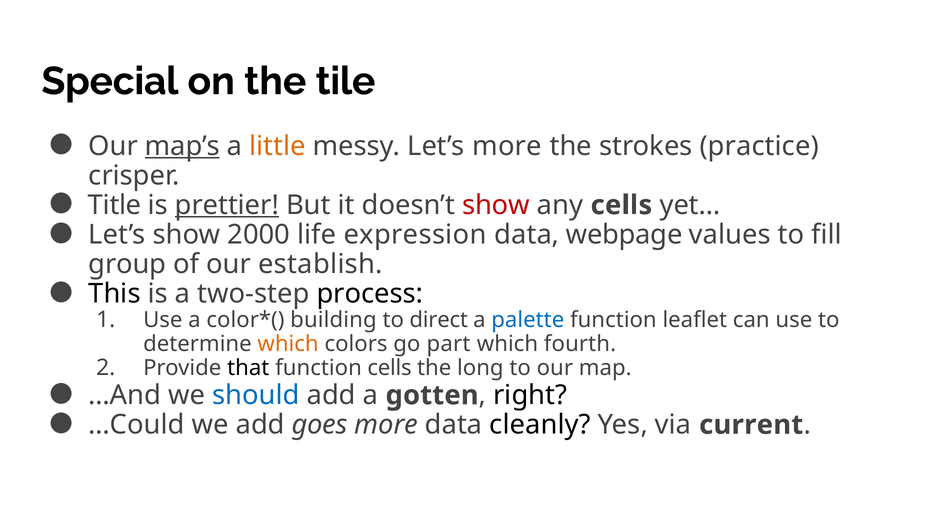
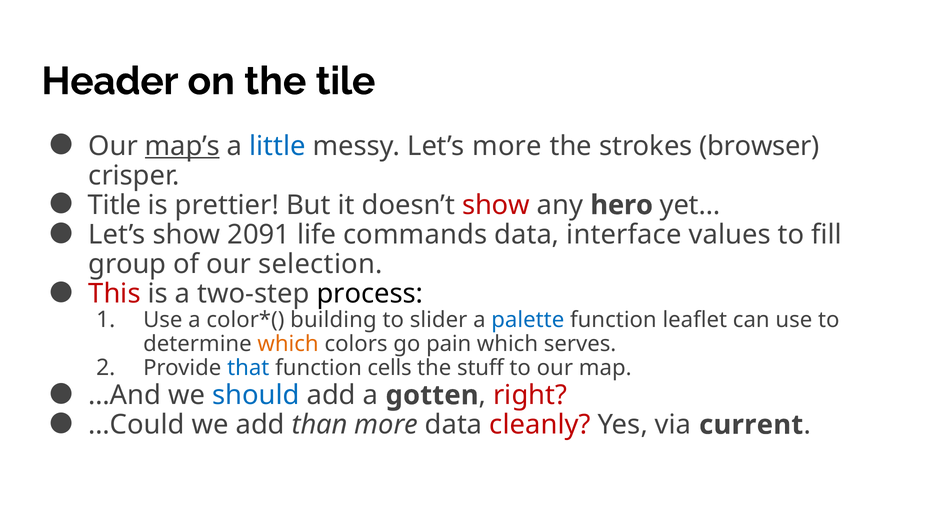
Special: Special -> Header (110, 81)
little colour: orange -> blue (277, 146)
practice: practice -> browser (759, 146)
prettier underline: present -> none (227, 205)
any cells: cells -> hero (622, 205)
2000: 2000 -> 2091 (259, 235)
expression: expression -> commands (415, 235)
webpage: webpage -> interface (624, 235)
establish: establish -> selection (320, 264)
This colour: black -> red (114, 294)
direct: direct -> slider (439, 320)
part: part -> pain (449, 344)
fourth: fourth -> serves (580, 344)
that colour: black -> blue (248, 368)
long: long -> stuff (480, 368)
right colour: black -> red (530, 395)
goes: goes -> than (320, 425)
cleanly colour: black -> red (540, 425)
